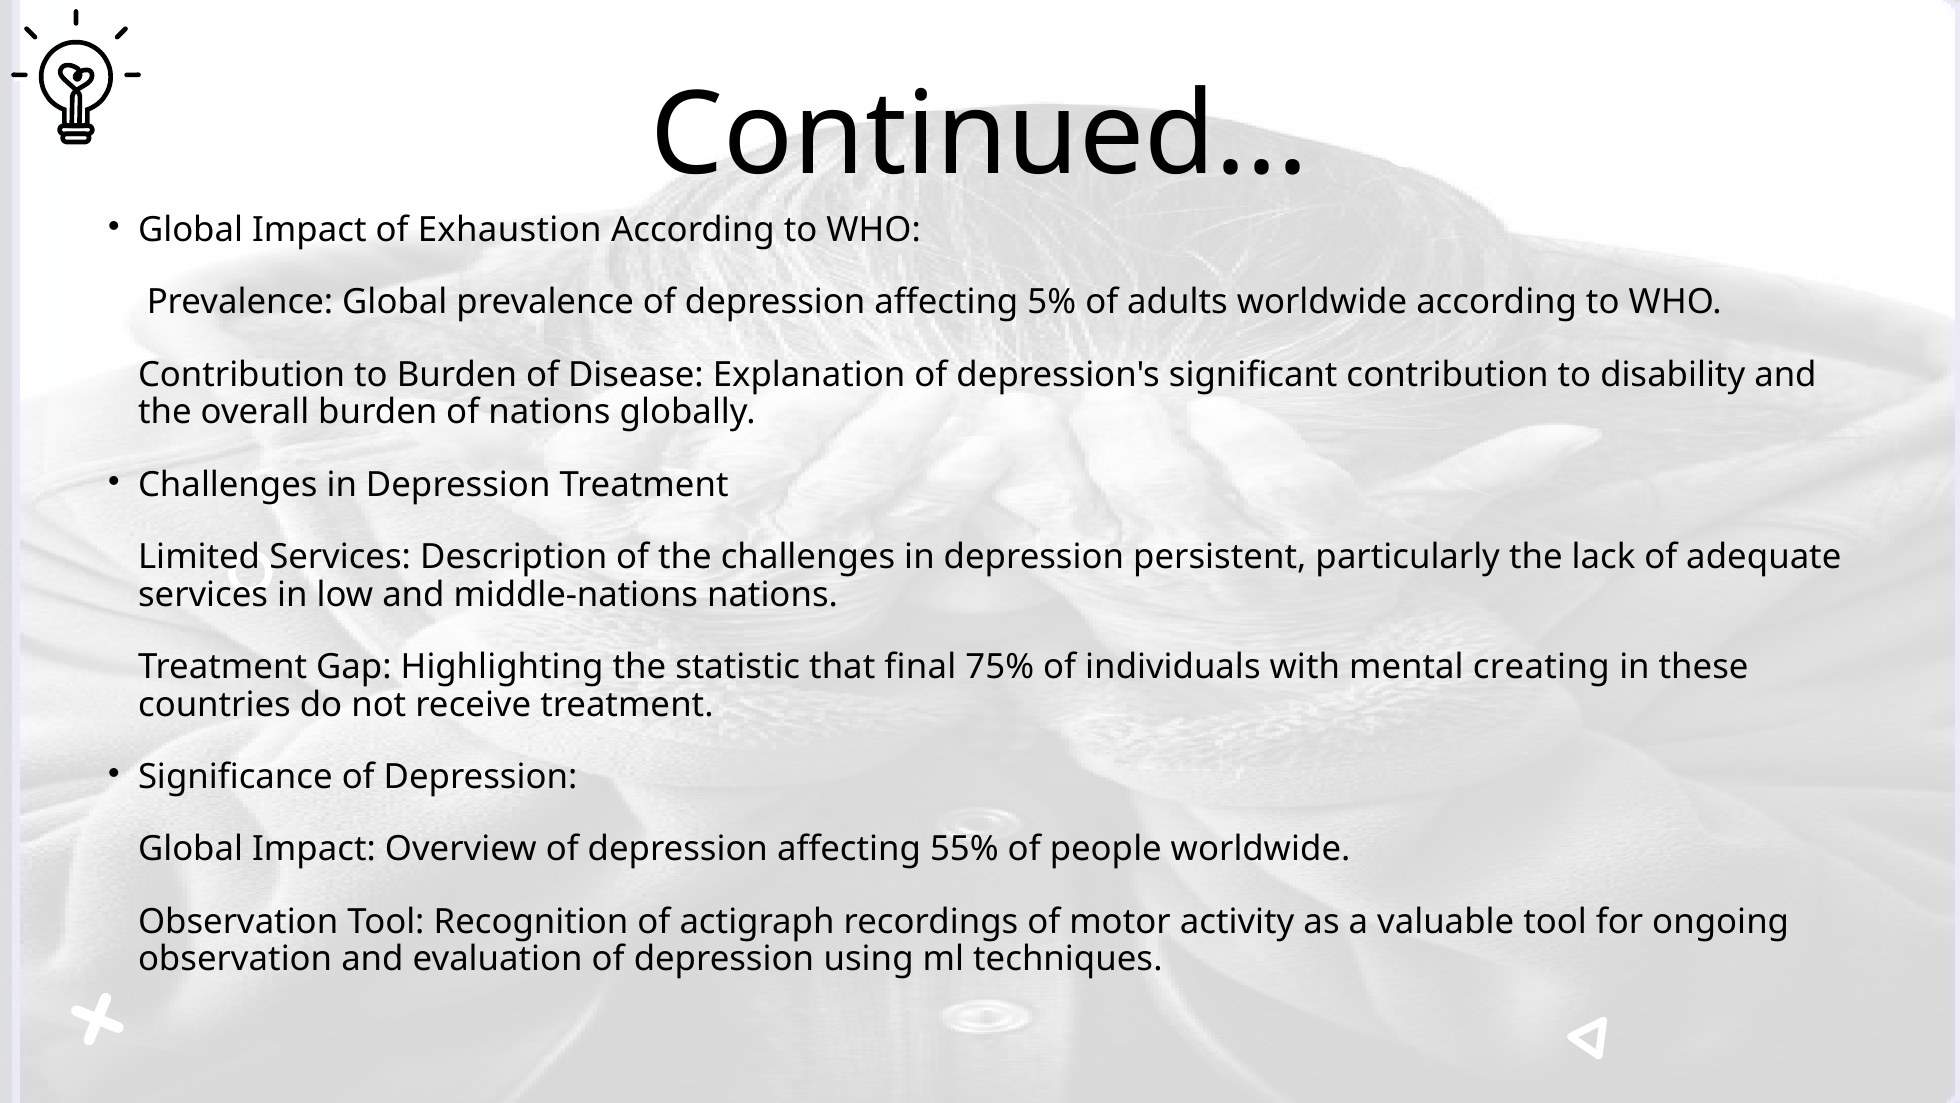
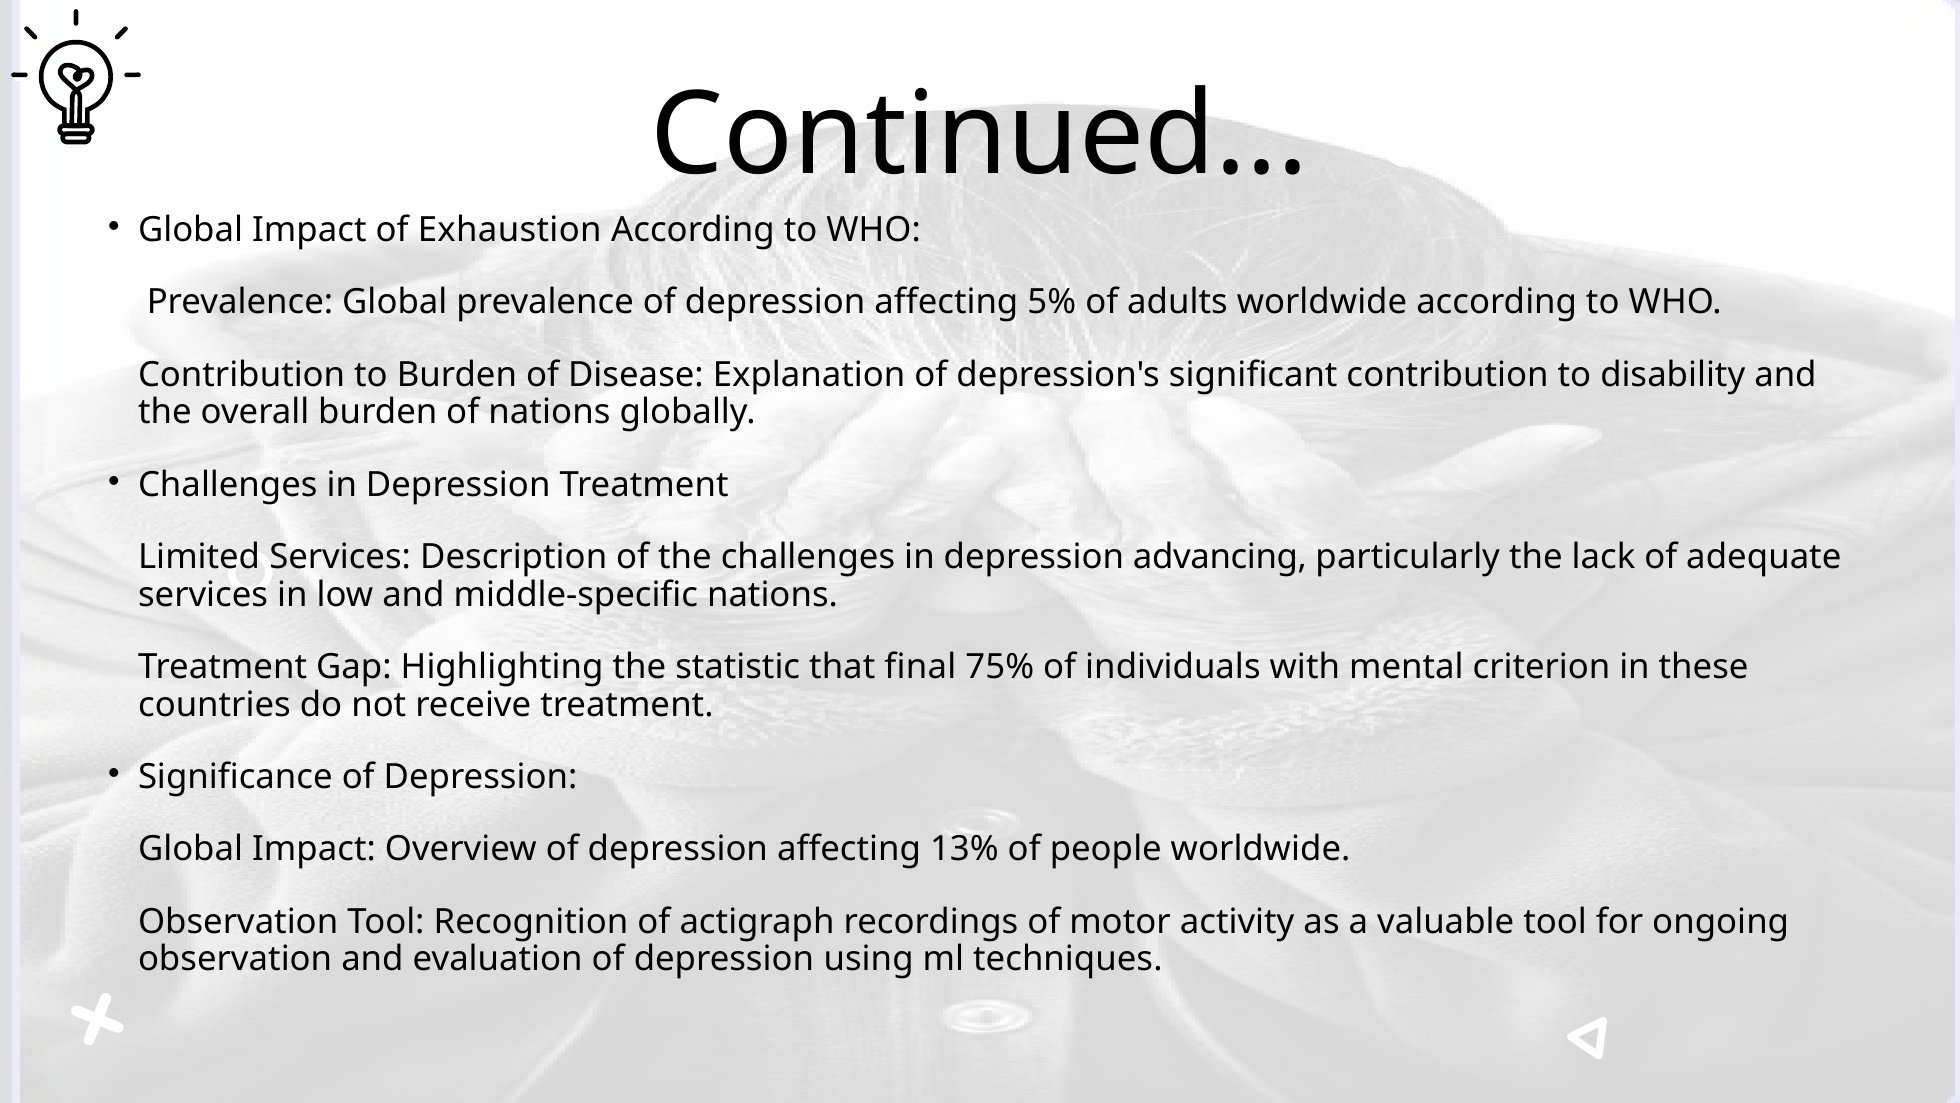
persistent: persistent -> advancing (1220, 557)
middle-nations: middle-nations -> middle-specific (576, 594)
creating: creating -> criterion (1541, 667)
55%: 55% -> 13% (964, 849)
